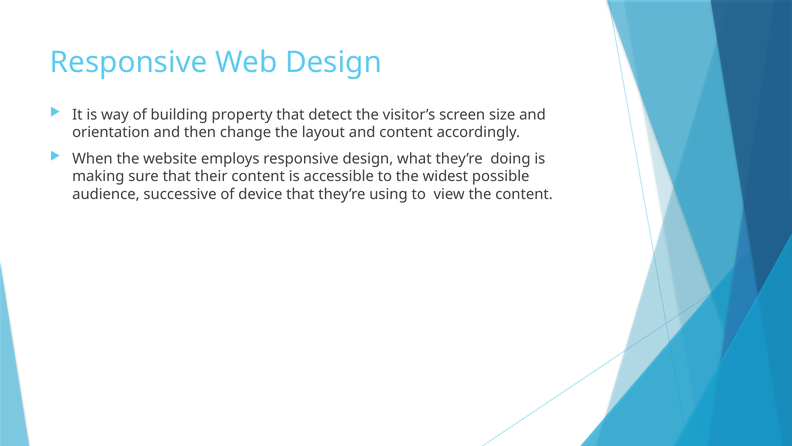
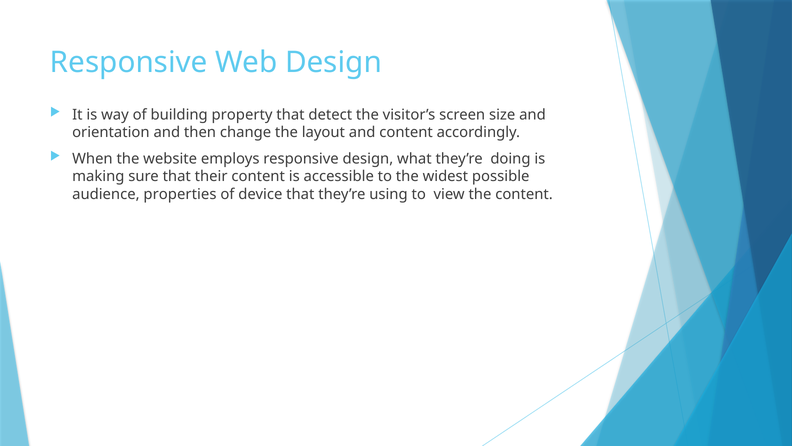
successive: successive -> properties (180, 194)
